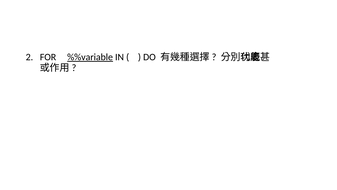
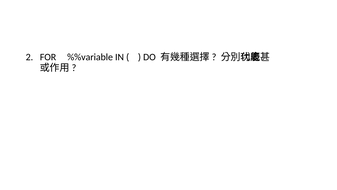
%%variable underline: present -> none (90, 57)
